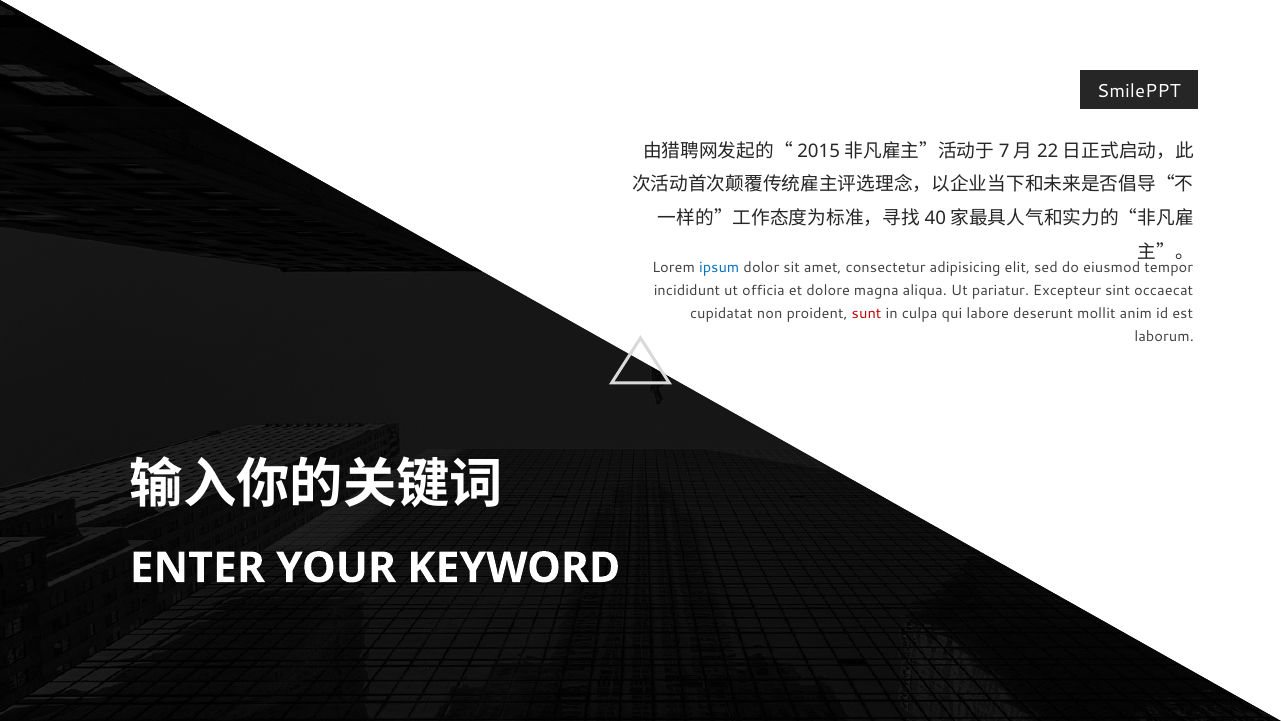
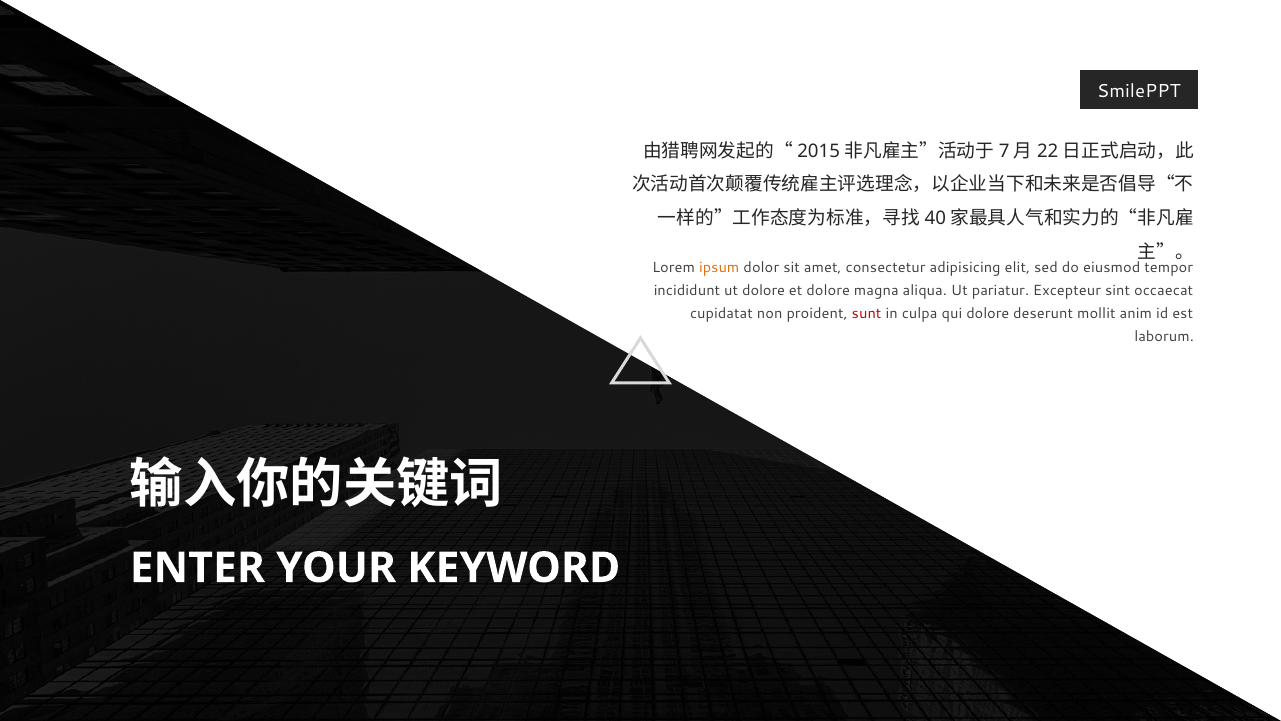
ipsum colour: blue -> orange (719, 268)
ut officia: officia -> dolore (764, 290)
qui labore: labore -> dolore (988, 313)
